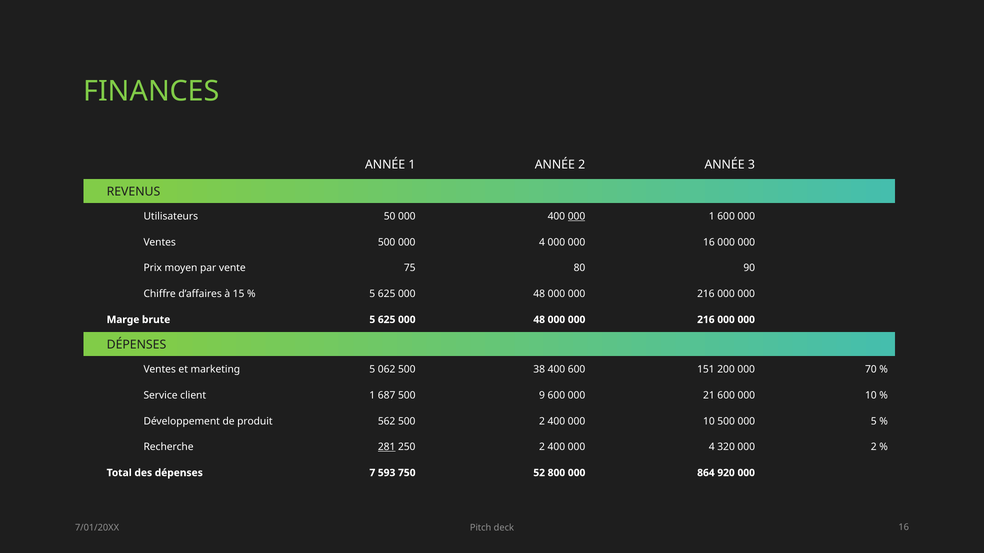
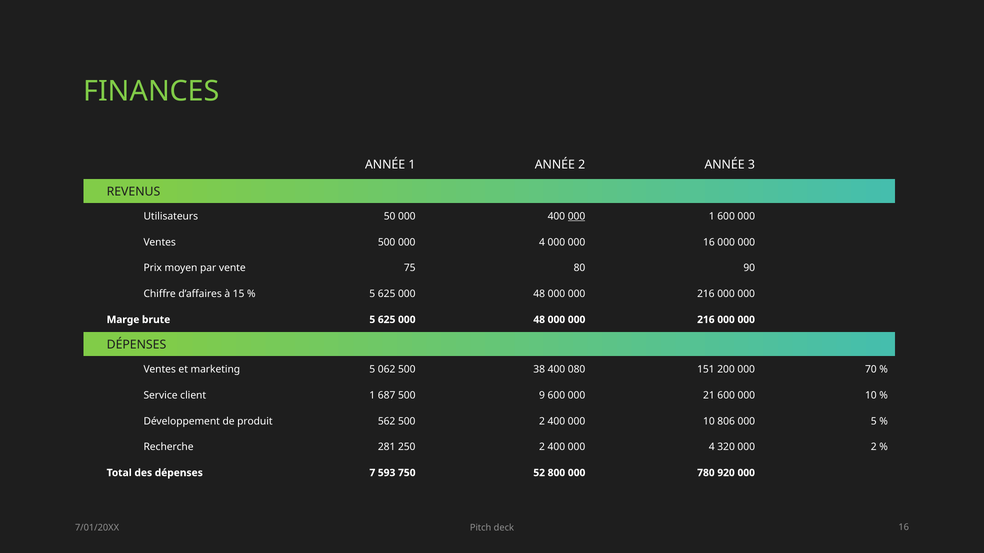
400 600: 600 -> 080 (577, 370)
10 500: 500 -> 806 (726, 422)
281 underline: present -> none (387, 447)
864: 864 -> 780 (706, 473)
